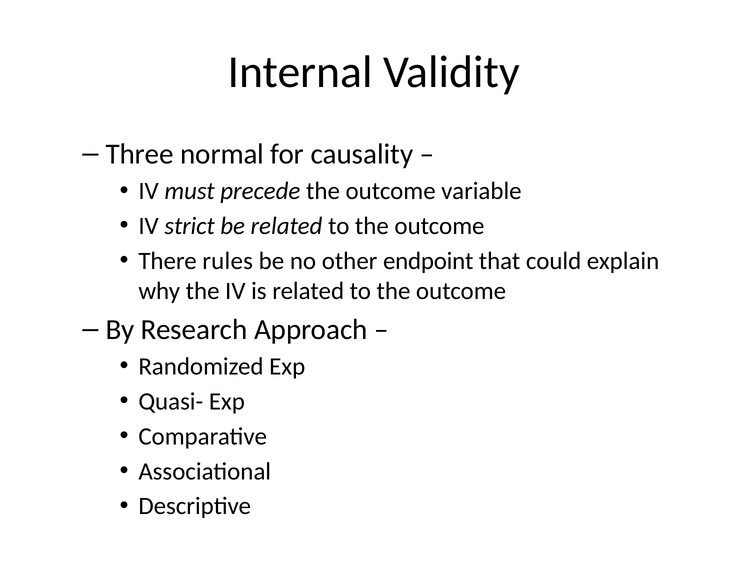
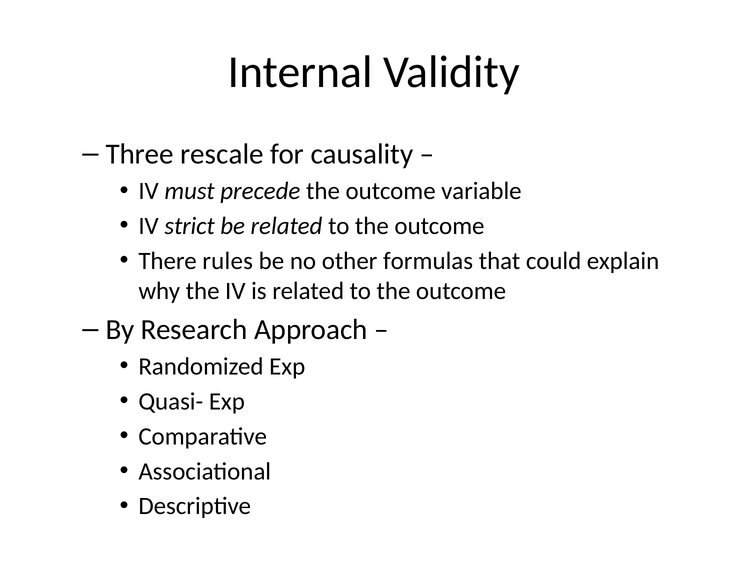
normal: normal -> rescale (222, 154)
endpoint: endpoint -> formulas (428, 261)
